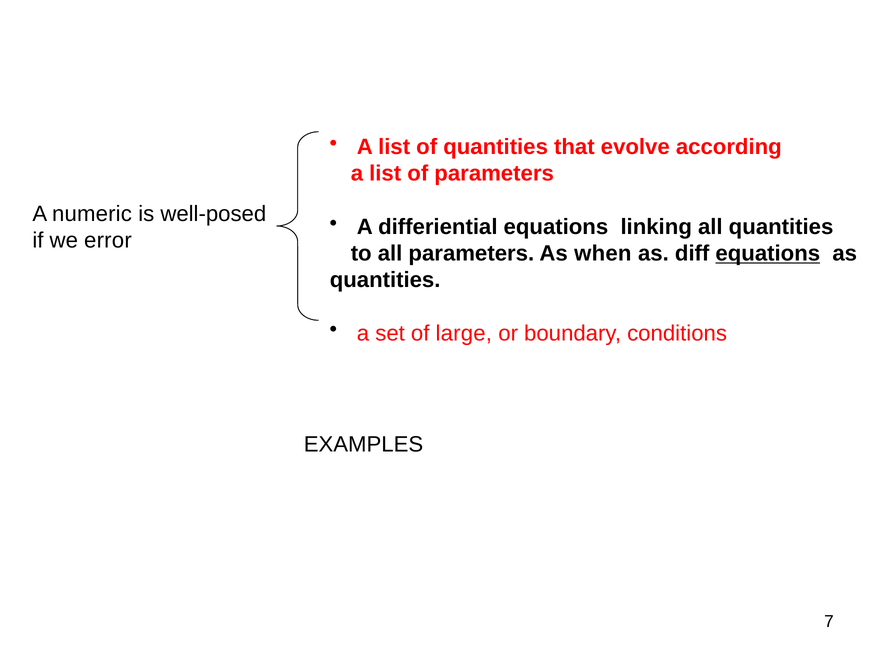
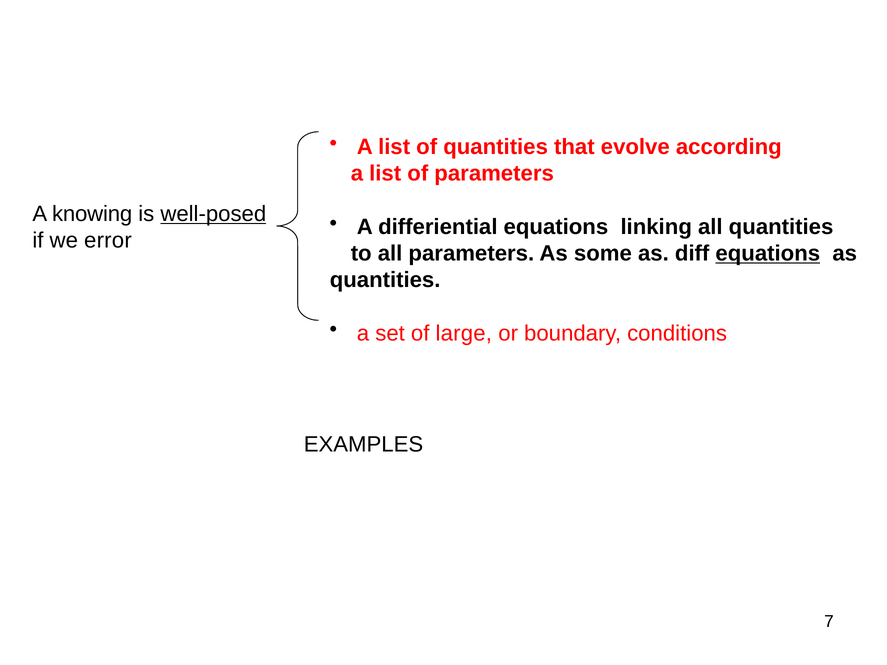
numeric: numeric -> knowing (92, 214)
well-posed underline: none -> present (213, 214)
when: when -> some (603, 254)
